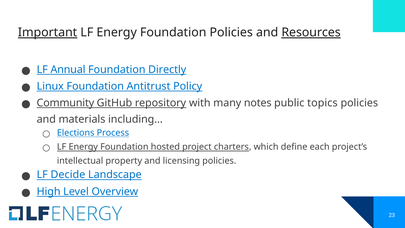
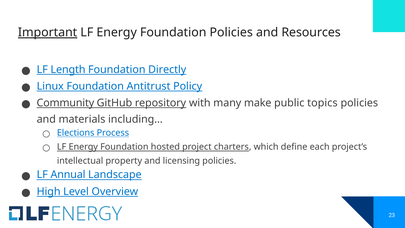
Resources underline: present -> none (311, 32)
Annual: Annual -> Length (68, 69)
notes: notes -> make (258, 103)
Decide: Decide -> Annual (68, 175)
